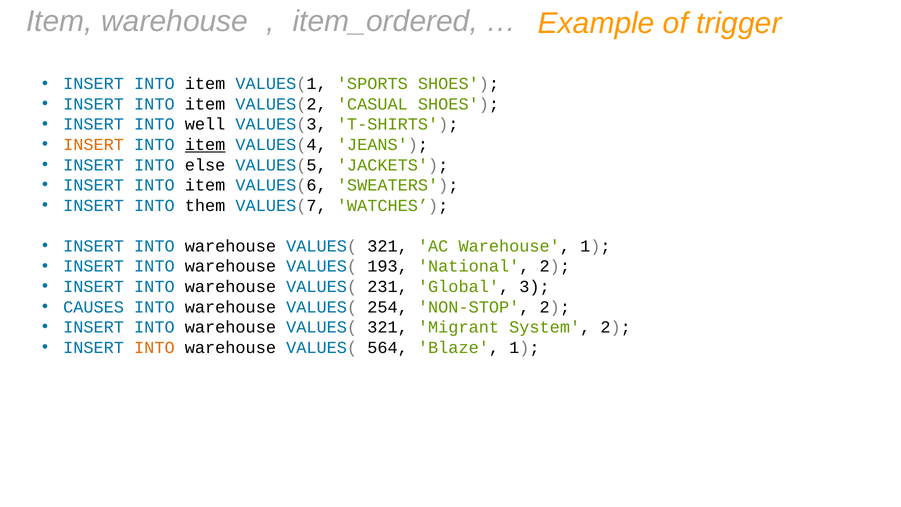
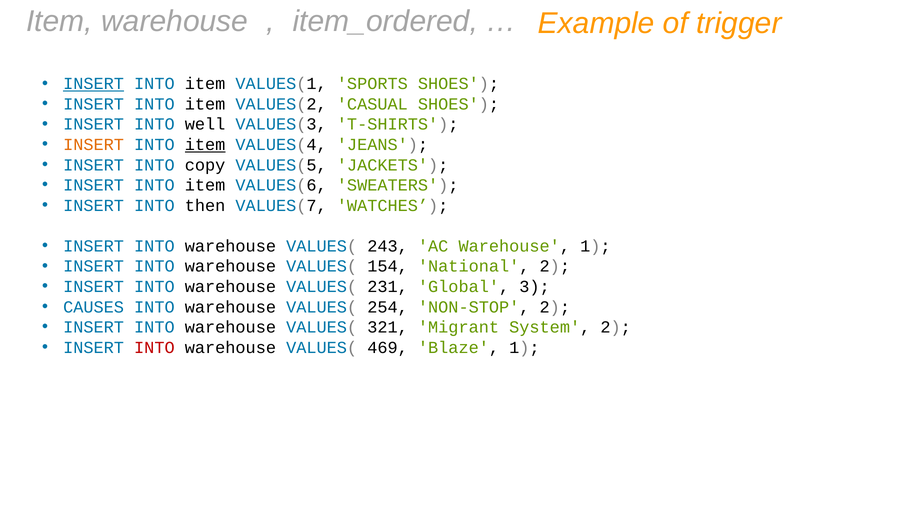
INSERT underline: none -> present (94, 84)
else: else -> copy (205, 165)
them: them -> then (205, 205)
321: 321 -> 243 (388, 246)
193: 193 -> 154 (388, 266)
INTO colour: orange -> red (154, 347)
564: 564 -> 469 (388, 347)
